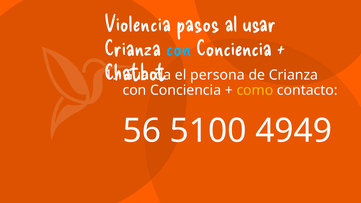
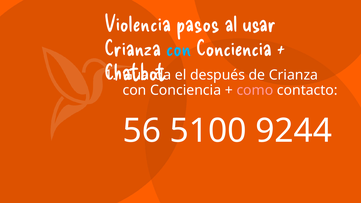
persona: persona -> después (218, 75)
como colour: yellow -> pink (255, 90)
4949: 4949 -> 9244 (294, 131)
